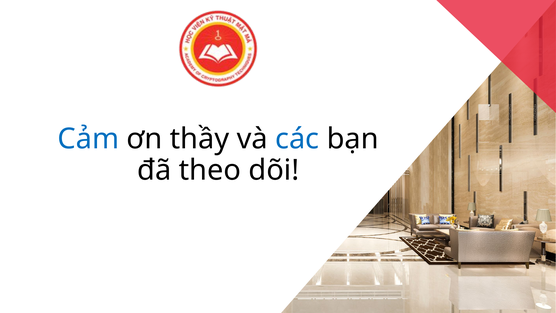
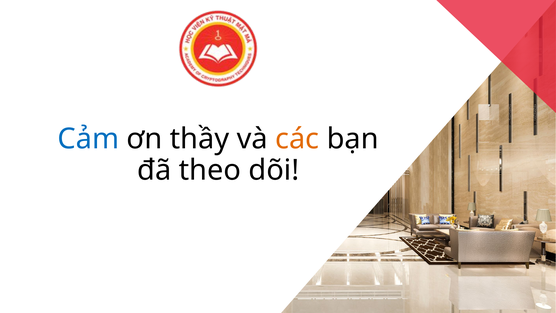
các colour: blue -> orange (297, 139)
